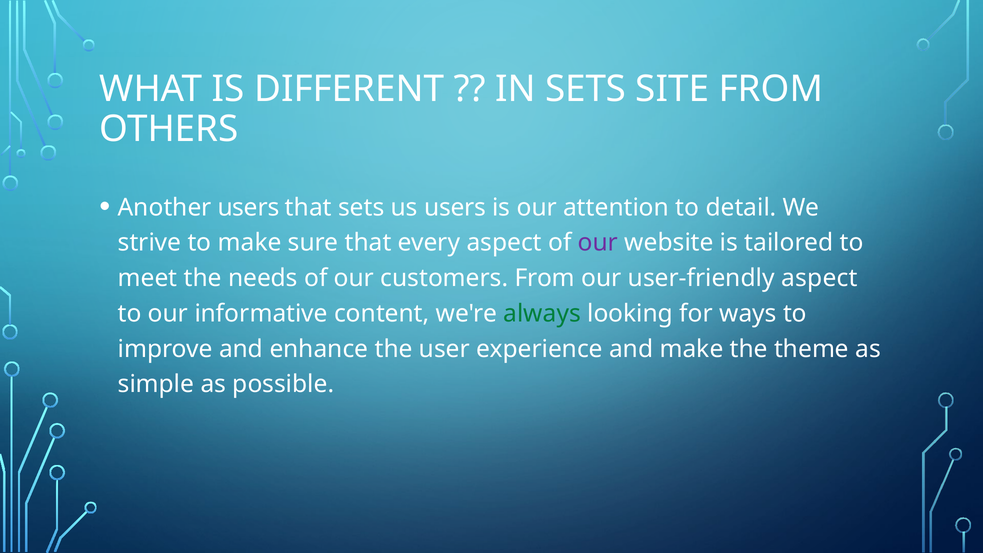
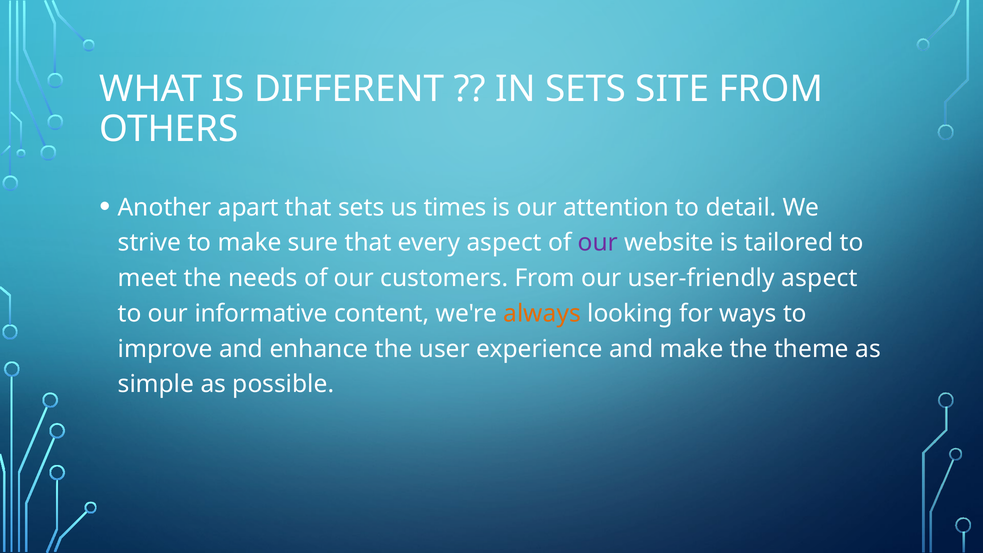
Another users: users -> apart (248, 207)
us users: users -> times (455, 207)
always colour: green -> orange (542, 314)
